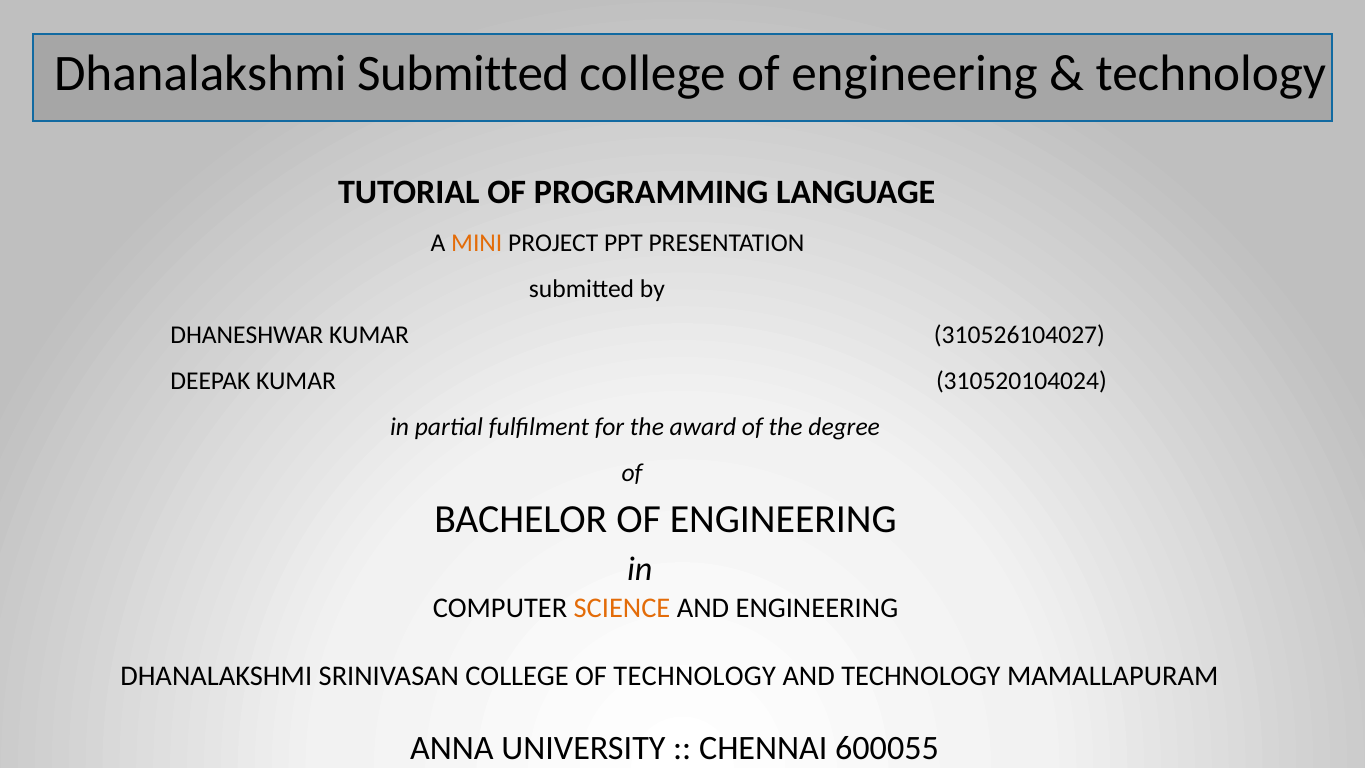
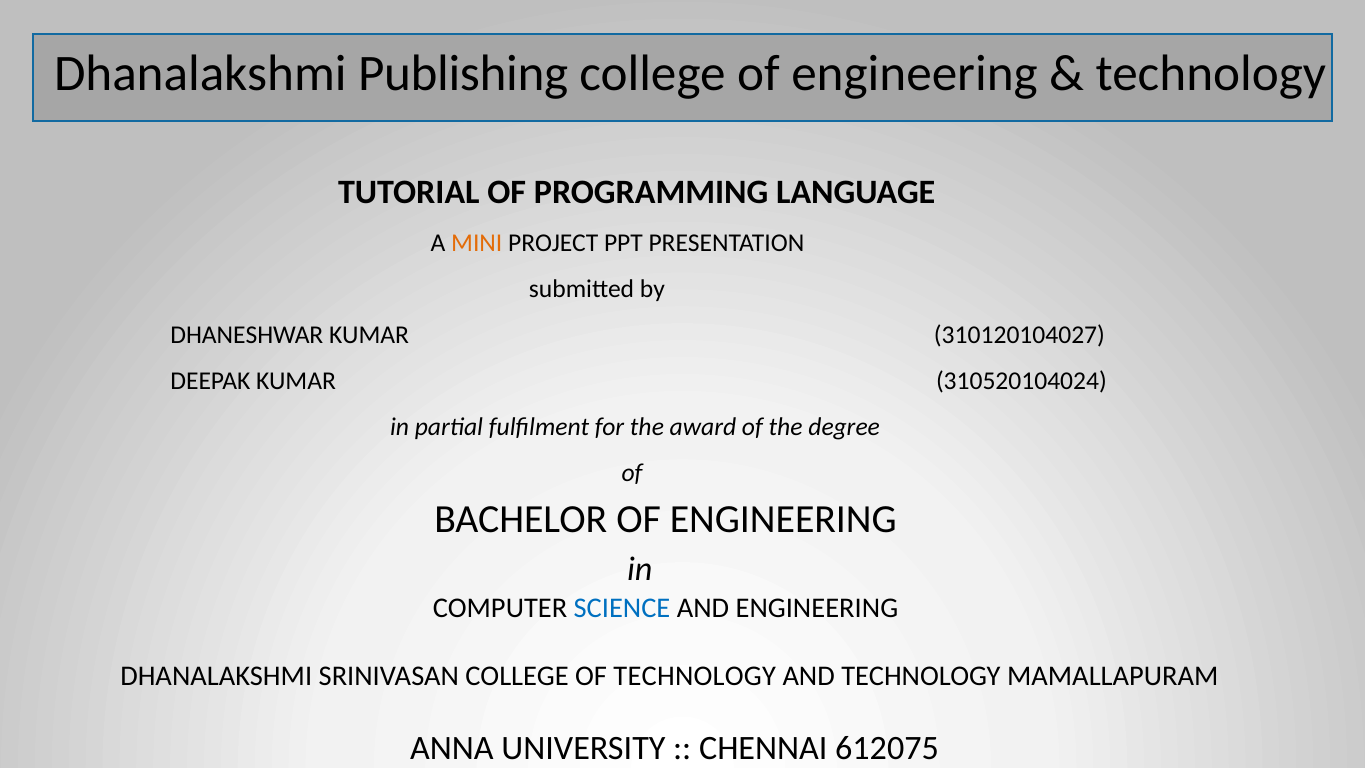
Dhanalakshmi Submitted: Submitted -> Publishing (463, 73)
310526104027: 310526104027 -> 310120104027 (1019, 335)
SCIENCE colour: orange -> blue (622, 608)
600055: 600055 -> 612075 (887, 748)
